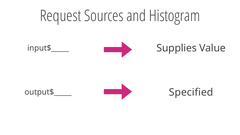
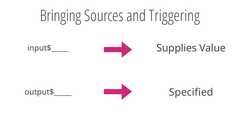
Request: Request -> Bringing (60, 16)
Histogram: Histogram -> Triggering (174, 16)
